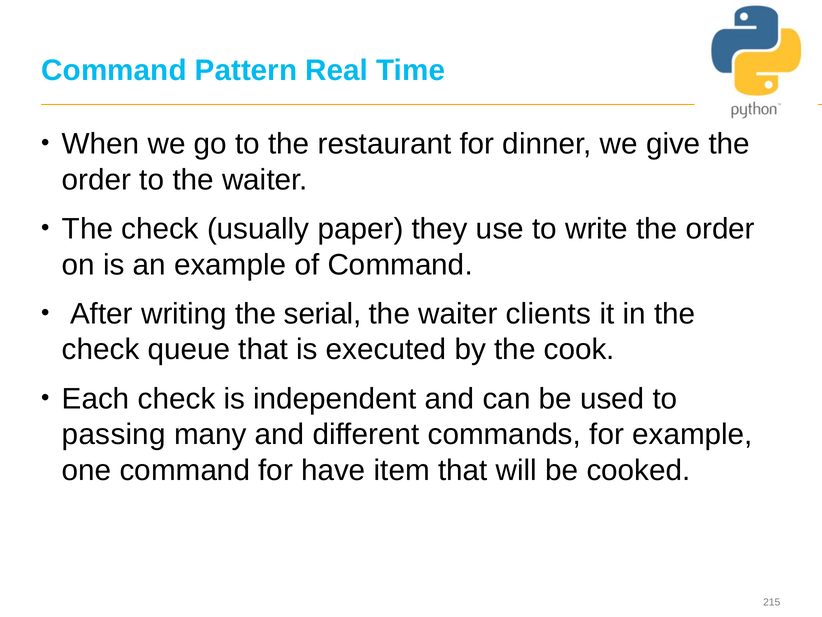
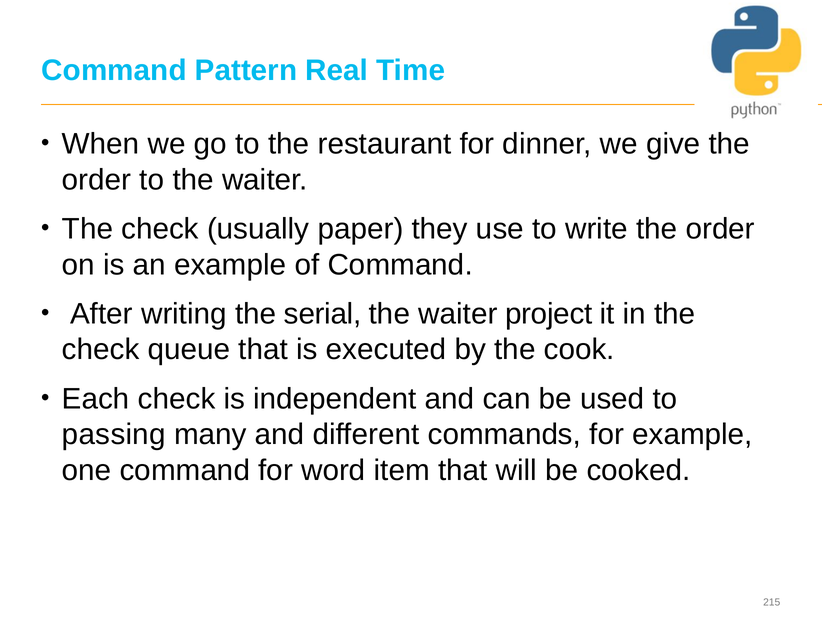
clients: clients -> project (549, 314)
have: have -> word (333, 470)
